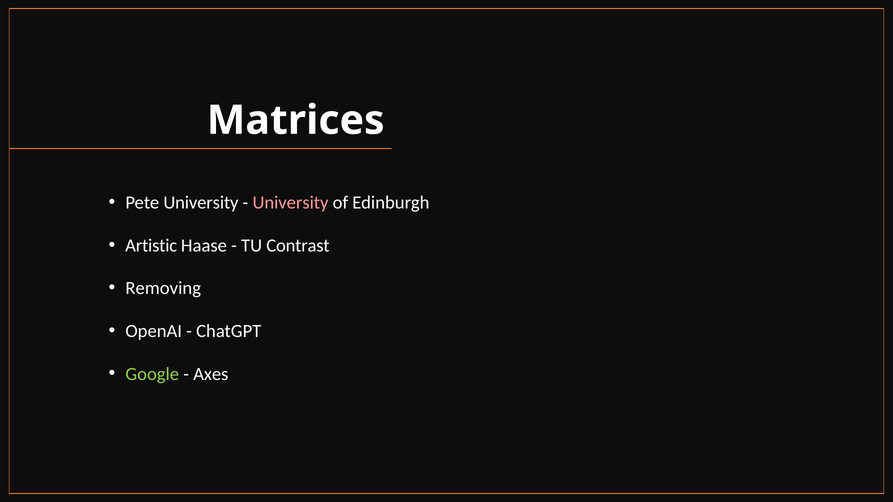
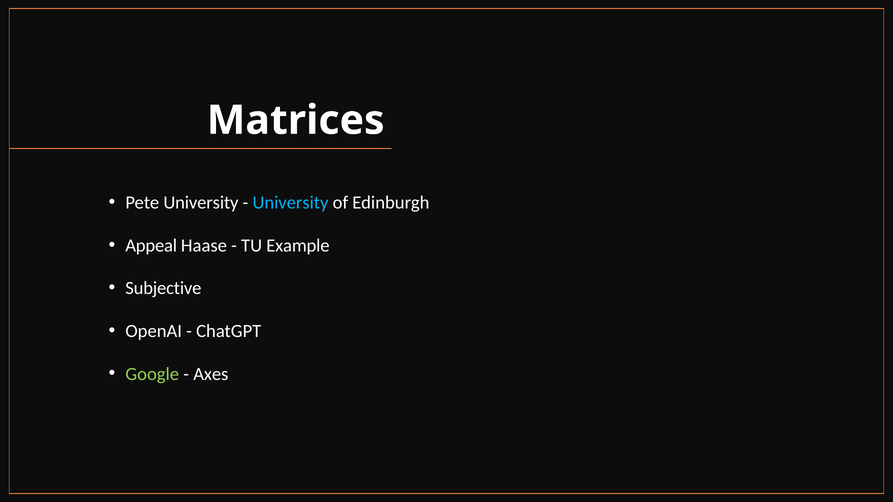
University colour: pink -> light blue (290, 203)
Artistic: Artistic -> Appeal (151, 246)
Contrast: Contrast -> Example (298, 246)
Removing: Removing -> Subjective (163, 288)
